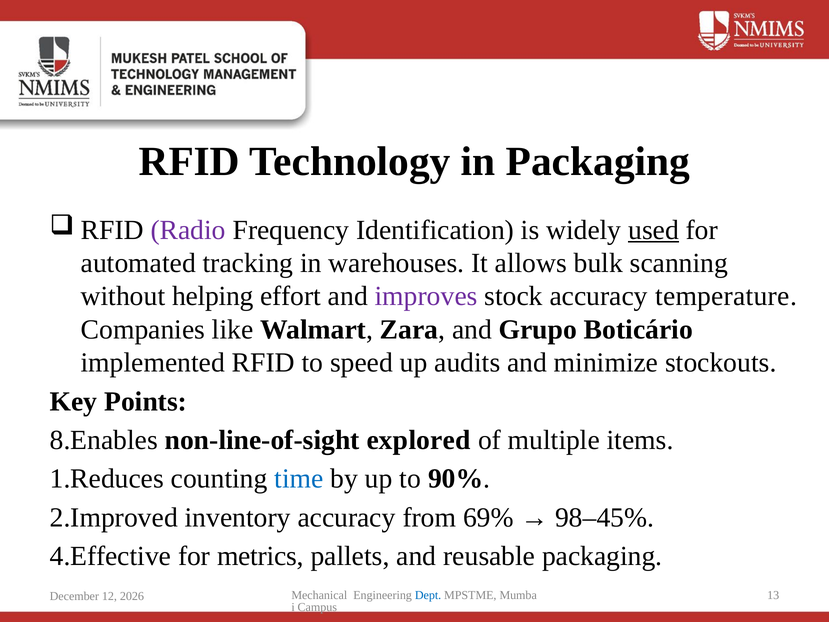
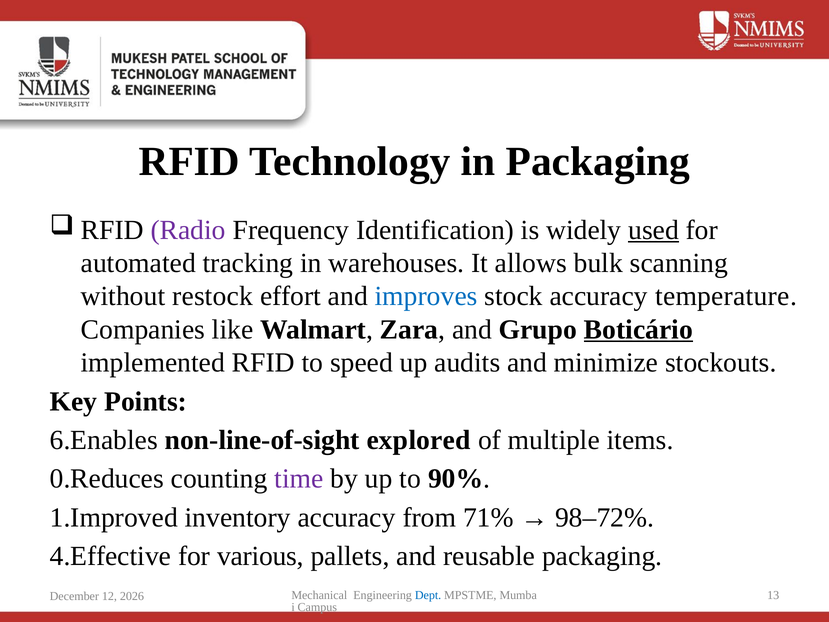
helping: helping -> restock (213, 296)
improves colour: purple -> blue (426, 296)
Boticário underline: none -> present (638, 329)
8.Enables: 8.Enables -> 6.Enables (104, 440)
1.Reduces: 1.Reduces -> 0.Reduces (107, 479)
time colour: blue -> purple (299, 479)
2.Improved: 2.Improved -> 1.Improved (114, 517)
69%: 69% -> 71% (488, 517)
98–45%: 98–45% -> 98–72% (605, 517)
metrics: metrics -> various (260, 556)
